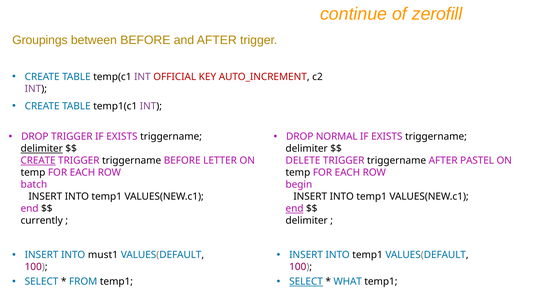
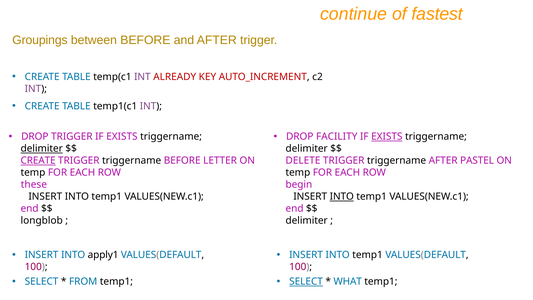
zerofill: zerofill -> fastest (437, 14)
OFFICIAL: OFFICIAL -> ALREADY (175, 77)
NORMAL: NORMAL -> FACILITY (337, 137)
EXISTS underline: none -> present (387, 137)
batch: batch -> these (34, 184)
INTO underline: none -> present (342, 196)
end underline: present -> none (295, 208)
currently: currently -> longblob (42, 220)
must1: must1 -> apply1 (103, 255)
